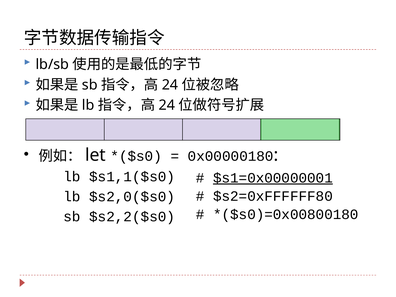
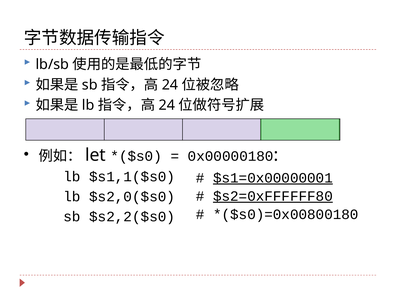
$s2=0xFFFFFF80 underline: none -> present (273, 196)
